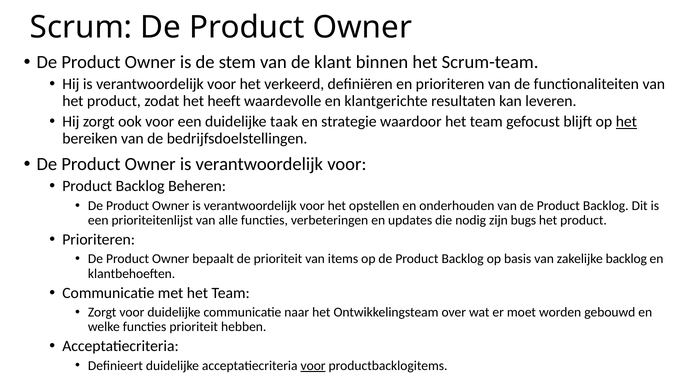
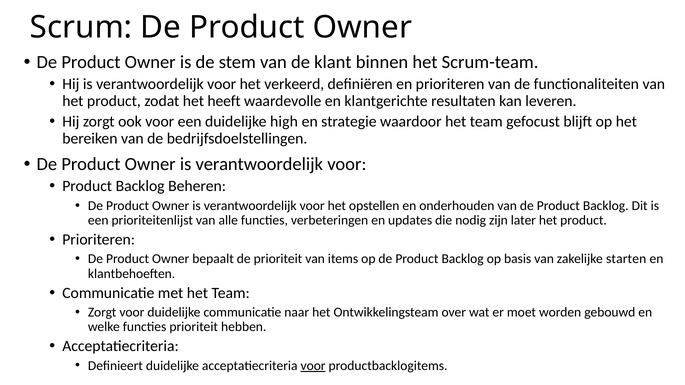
taak: taak -> high (284, 122)
het underline: present -> none (626, 122)
bugs: bugs -> later (523, 220)
zakelijke backlog: backlog -> starten (626, 259)
